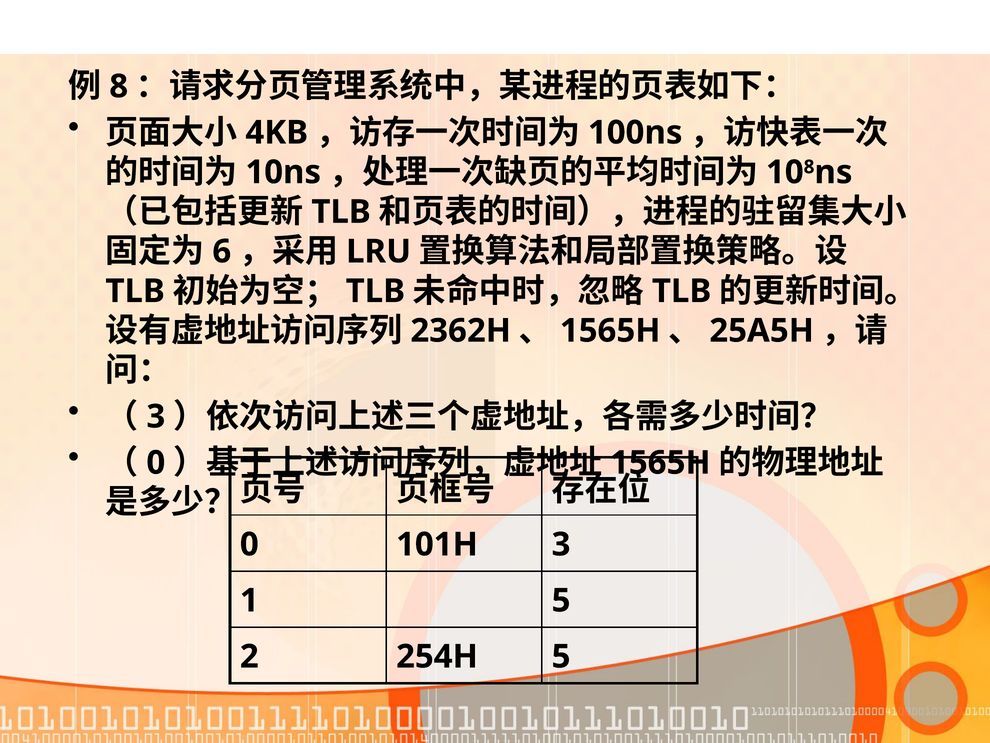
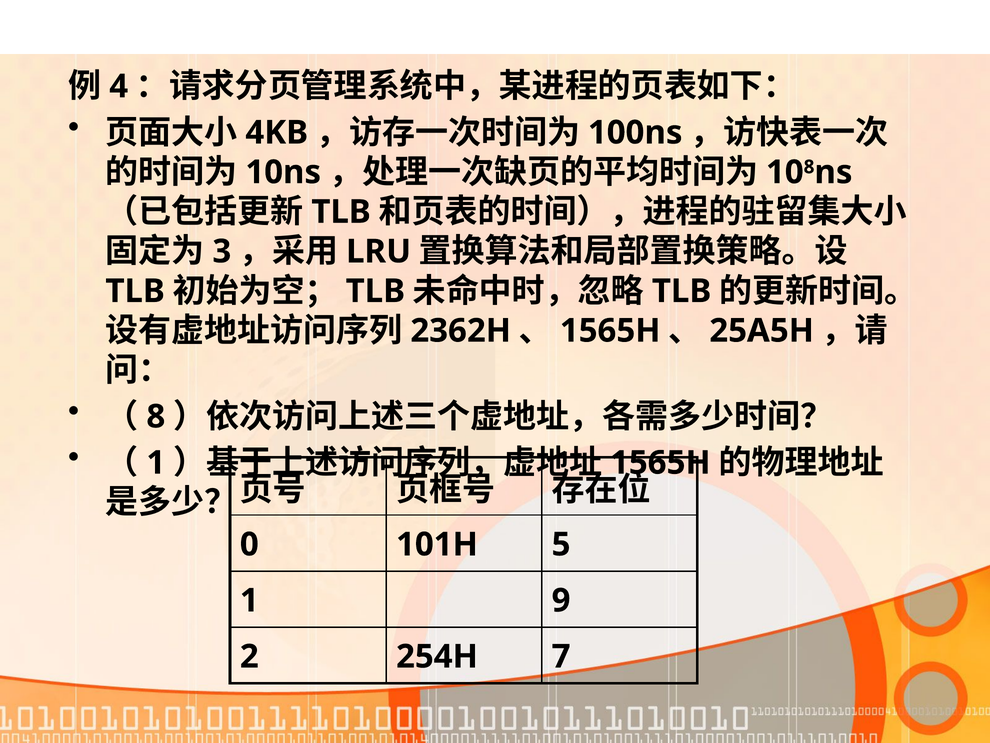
8: 8 -> 4 (119, 86)
6: 6 -> 3 (222, 251)
3: 3 -> 8 (156, 416)
0: 0 -> 1 (156, 463)
101H 3: 3 -> 5 (561, 544)
1 5: 5 -> 9 (561, 600)
254H 5: 5 -> 7 (561, 656)
